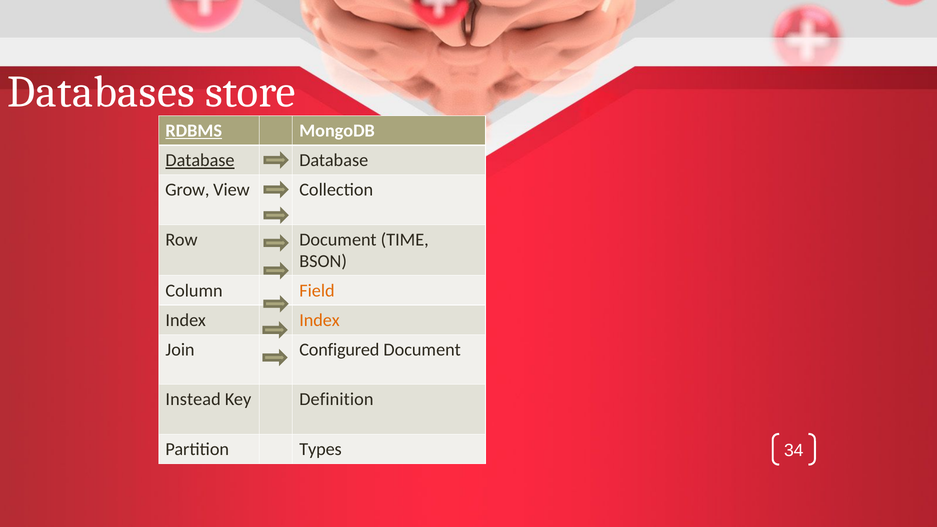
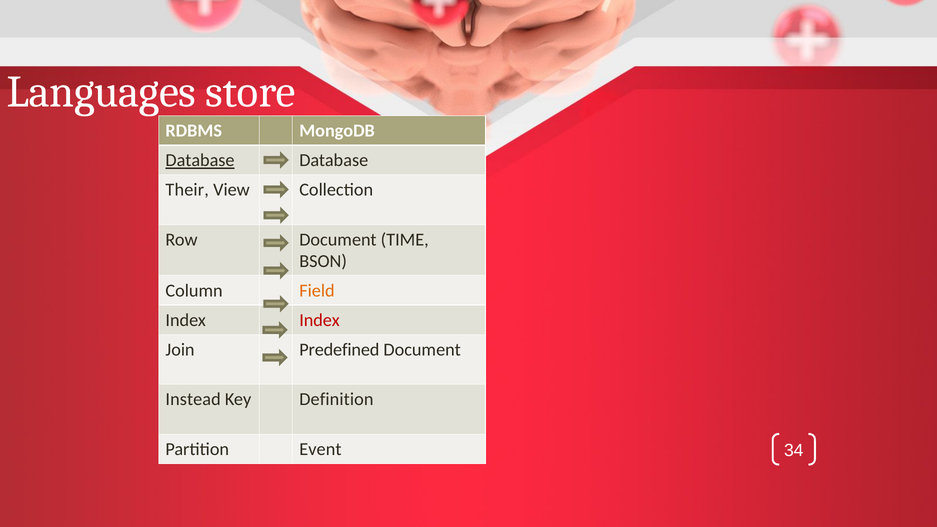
Databases: Databases -> Languages (101, 92)
RDBMS underline: present -> none (194, 131)
Grow: Grow -> Their (187, 190)
Index colour: orange -> red (319, 320)
Configured: Configured -> Predefined (339, 350)
Types: Types -> Event (320, 449)
